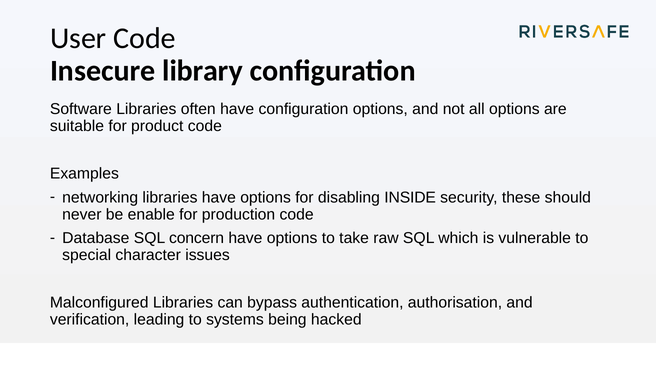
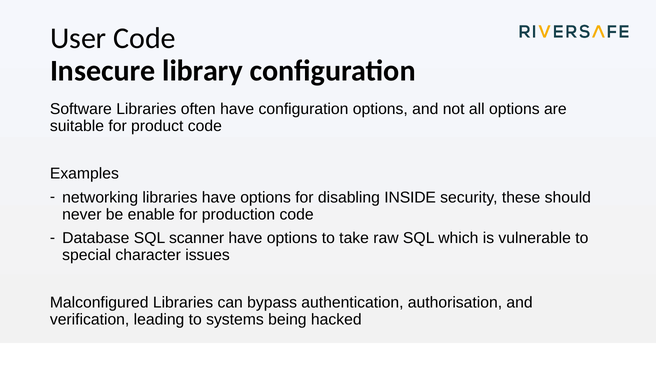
concern: concern -> scanner (197, 238)
